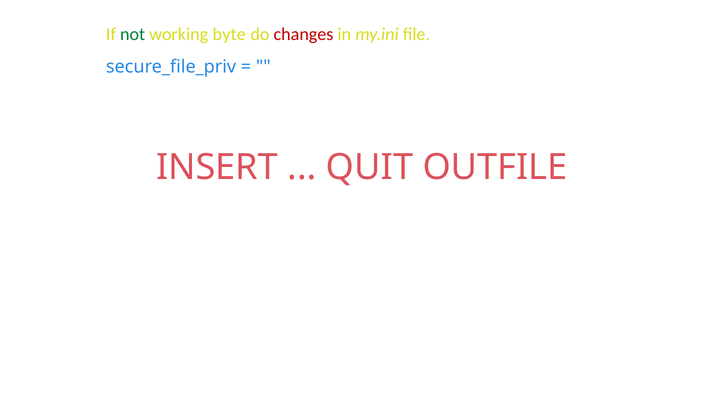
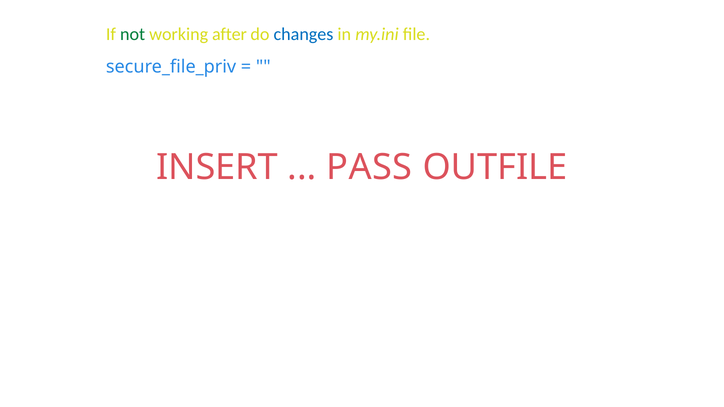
byte: byte -> after (229, 34)
changes colour: red -> blue (304, 34)
QUIT: QUIT -> PASS (369, 167)
